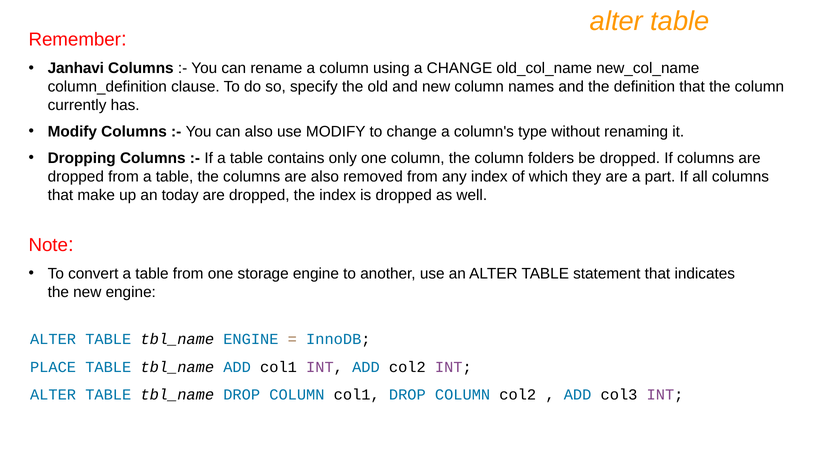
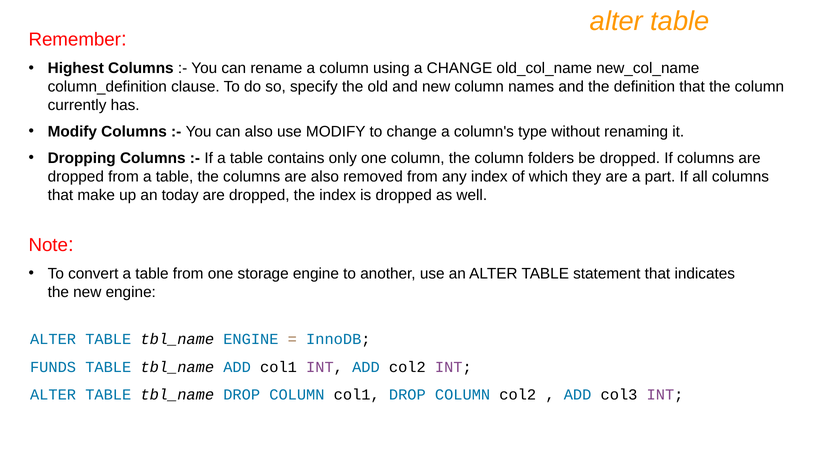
Janhavi: Janhavi -> Highest (76, 68)
PLACE: PLACE -> FUNDS (53, 367)
